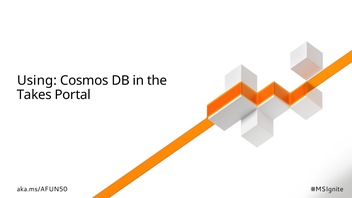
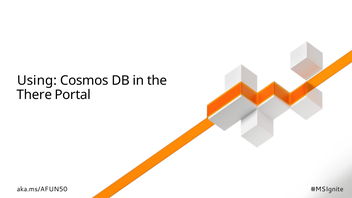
Takes: Takes -> There (34, 95)
